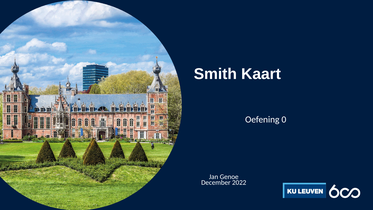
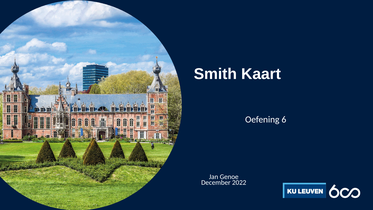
0: 0 -> 6 (284, 120)
